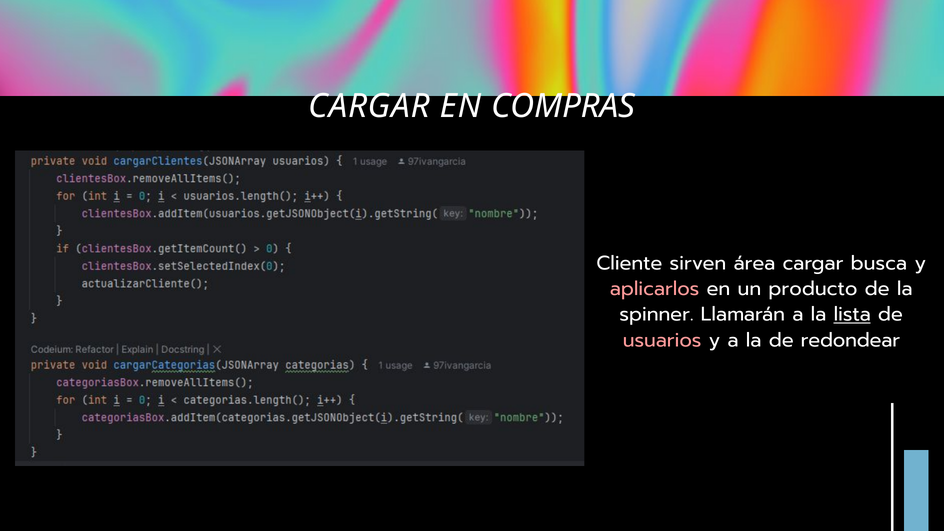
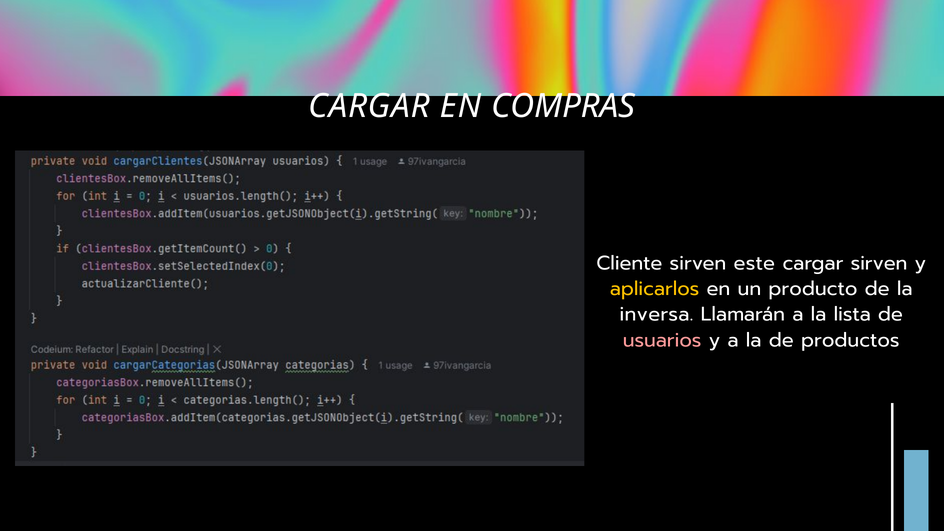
área: área -> este (754, 263)
cargar busca: busca -> sirven (879, 263)
aplicarlos colour: pink -> yellow (655, 289)
spinner: spinner -> inversa (656, 314)
lista underline: present -> none (852, 314)
redondear: redondear -> productos (850, 340)
